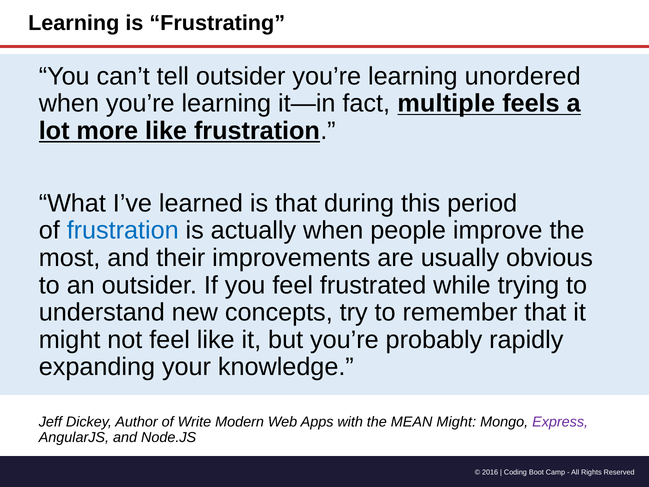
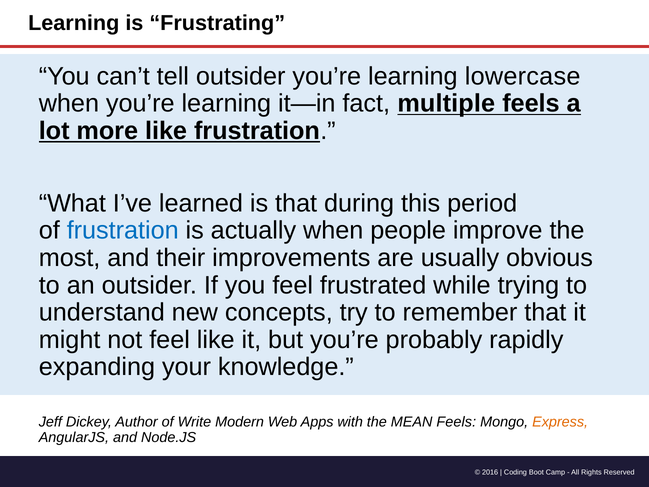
unordered: unordered -> lowercase (523, 76)
MEAN Might: Might -> Feels (456, 422)
Express colour: purple -> orange (560, 422)
